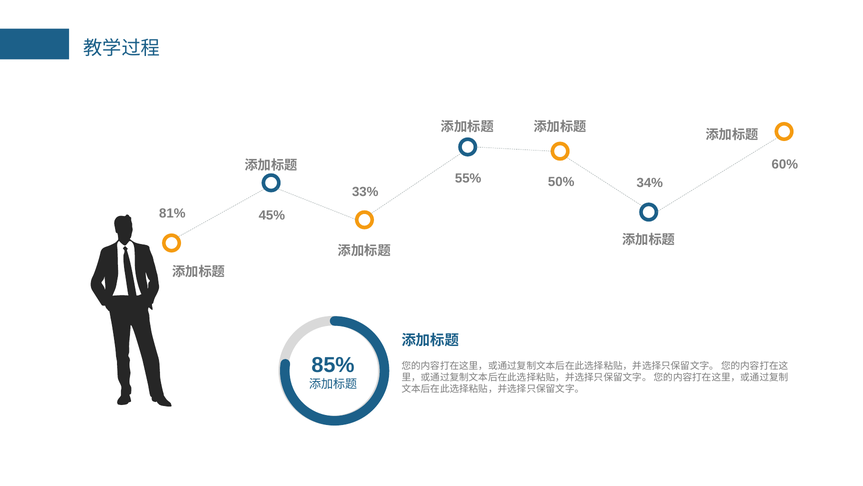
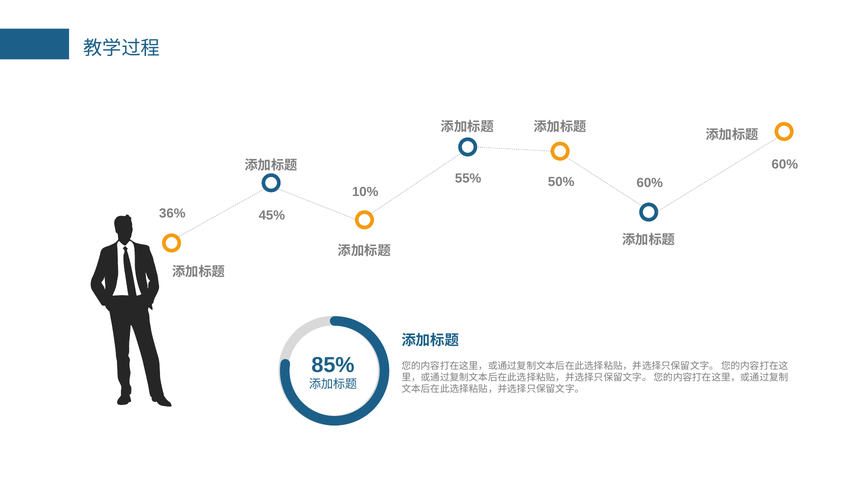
50% 34%: 34% -> 60% (650, 183)
33%: 33% -> 10% (365, 192)
81%: 81% -> 36% (172, 213)
